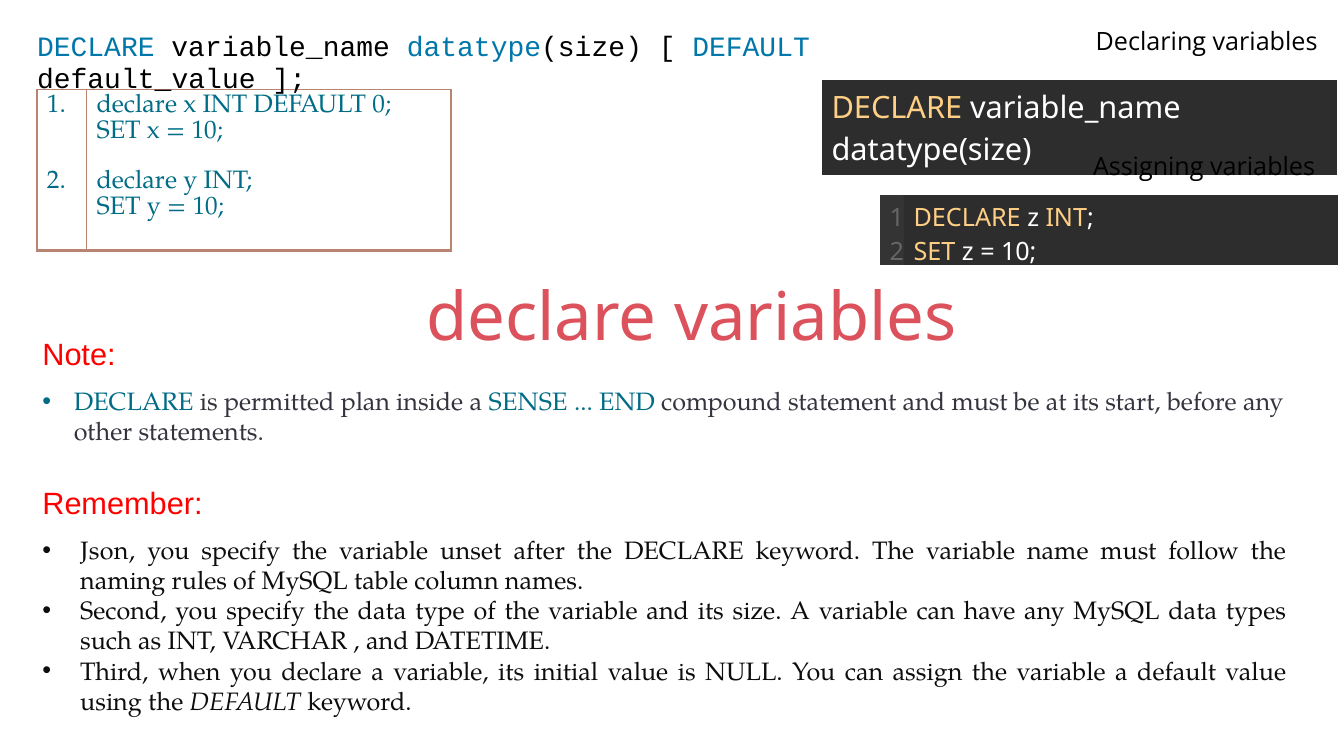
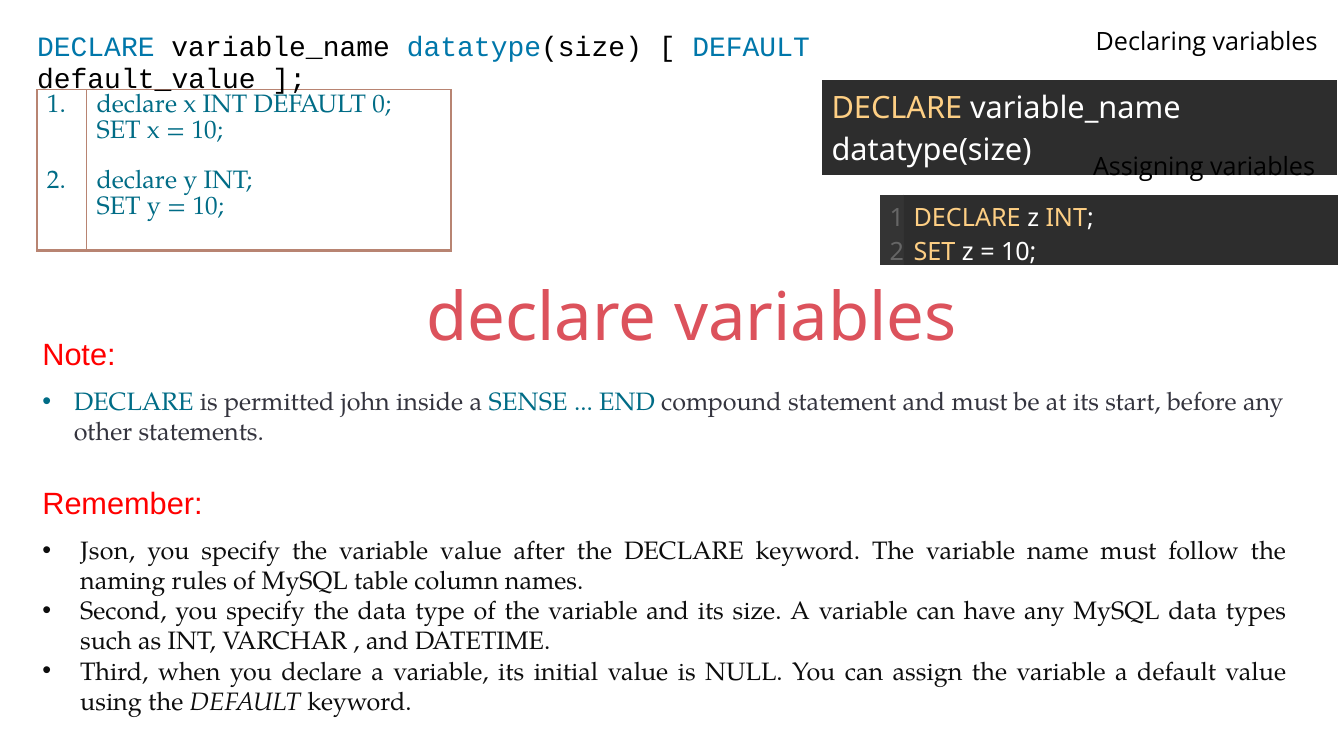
plan: plan -> john (365, 402)
variable unset: unset -> value (471, 551)
